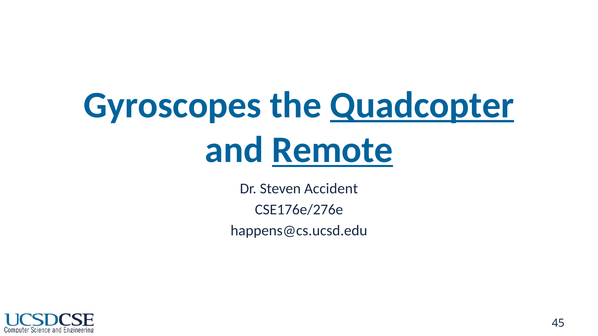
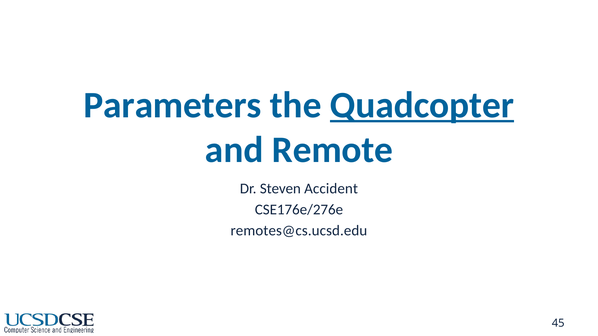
Gyroscopes: Gyroscopes -> Parameters (172, 105)
Remote underline: present -> none (333, 150)
happens@cs.ucsd.edu: happens@cs.ucsd.edu -> remotes@cs.ucsd.edu (299, 231)
